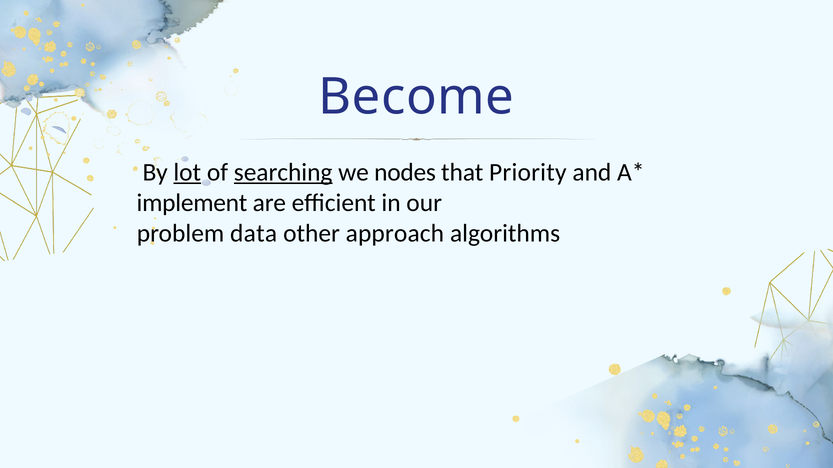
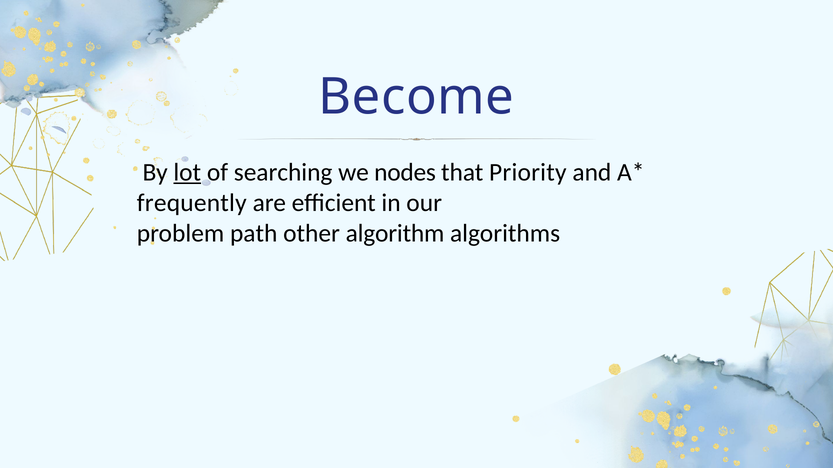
searching underline: present -> none (283, 173)
implement: implement -> frequently (192, 203)
data: data -> path (254, 234)
approach: approach -> algorithm (395, 234)
